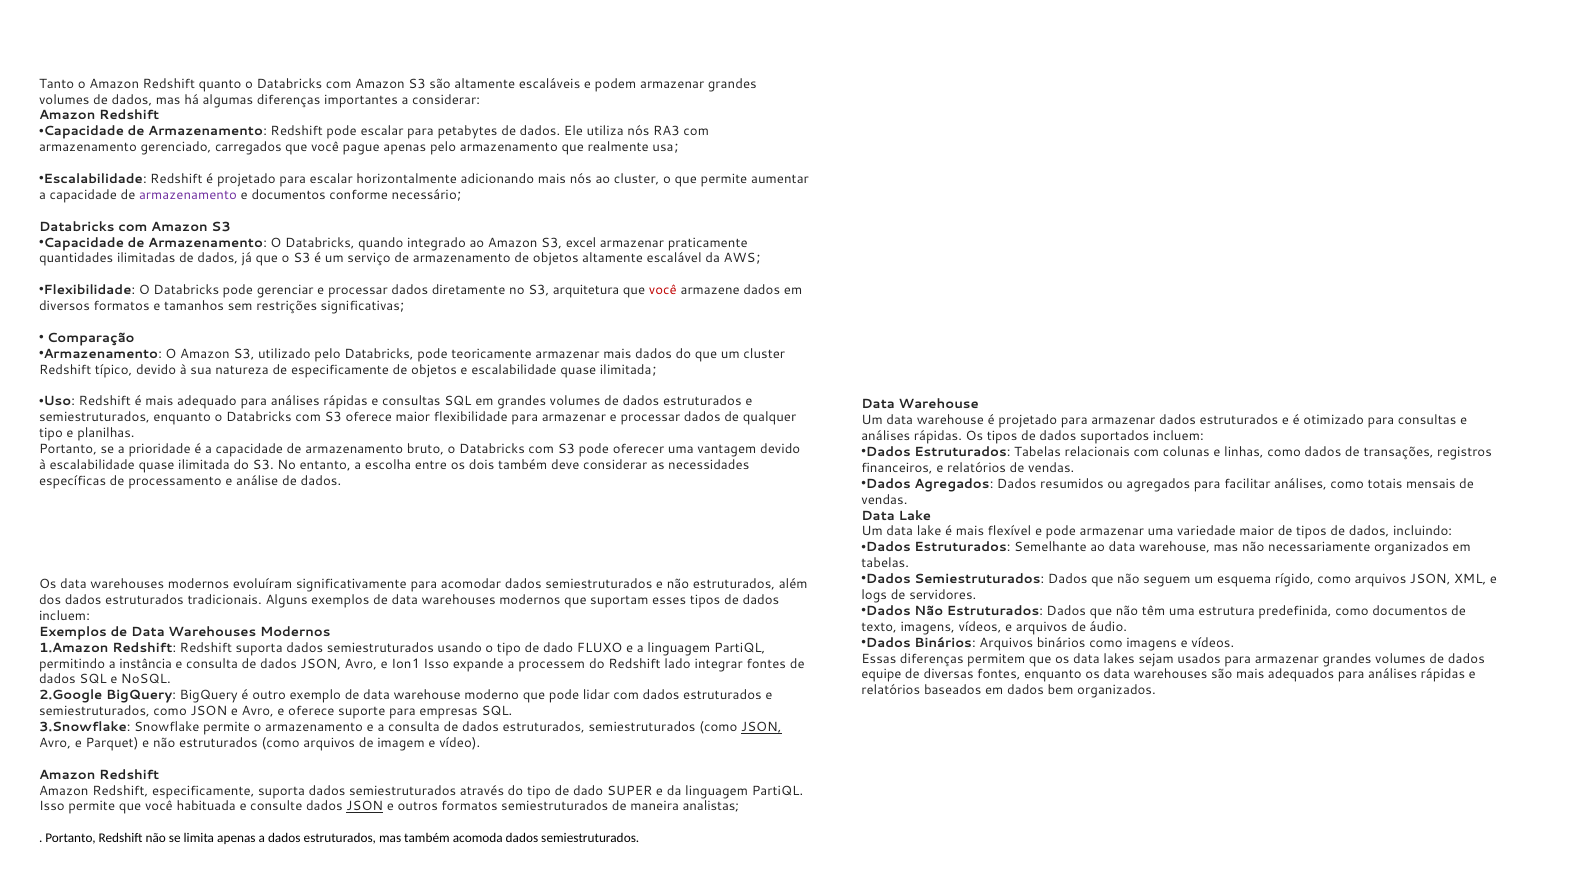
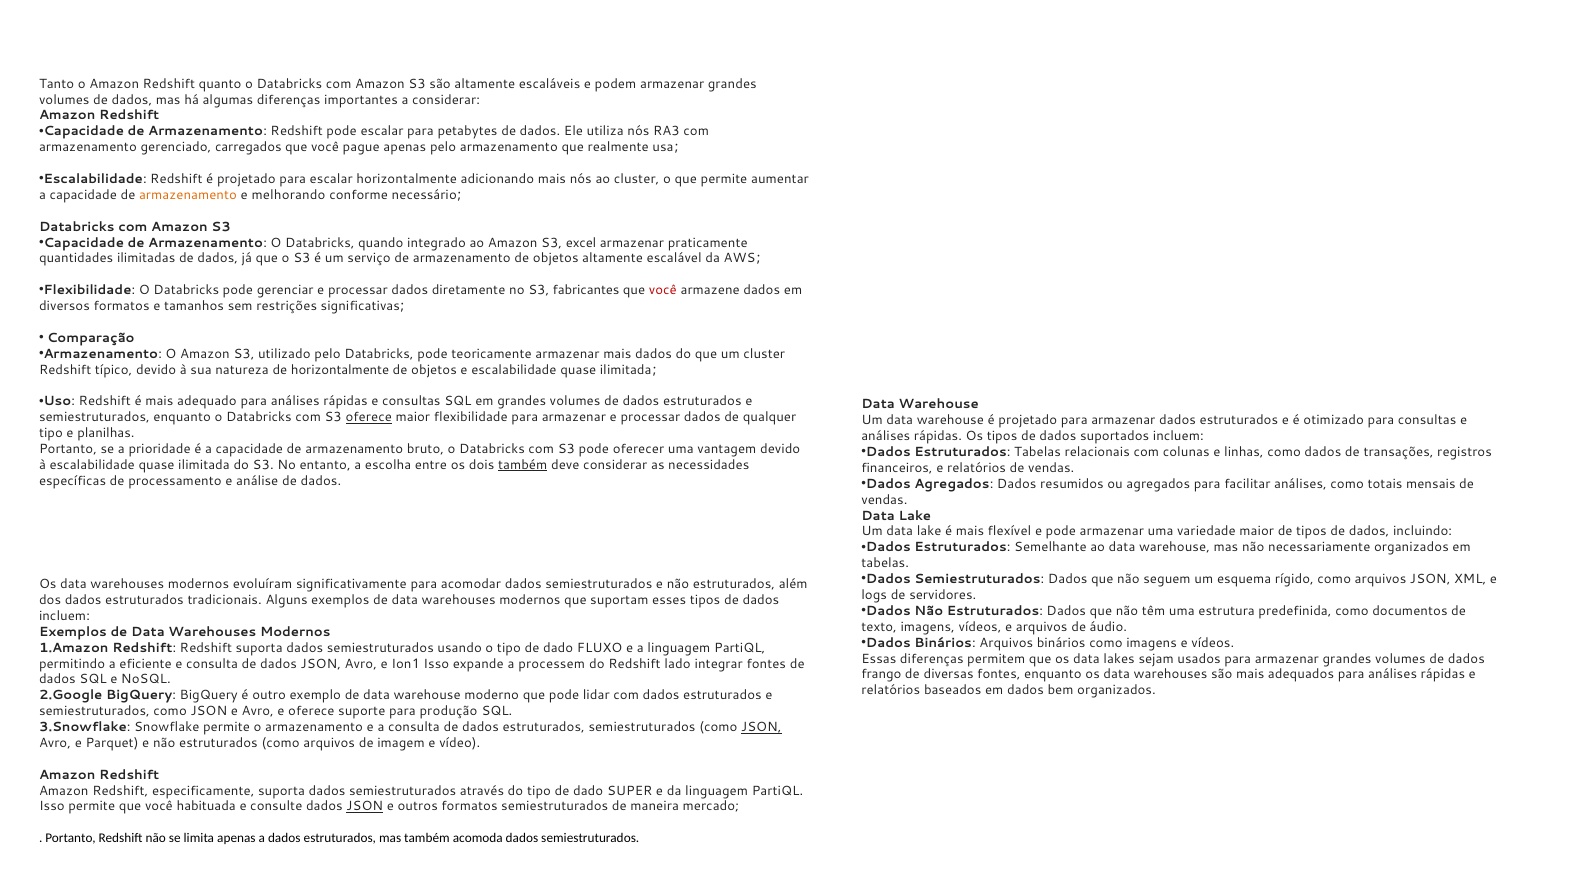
armazenamento colour: purple -> orange (188, 195)
e documentos: documentos -> melhorando (289, 195)
arquitetura: arquitetura -> fabricantes (586, 290)
de especificamente: especificamente -> horizontalmente (340, 370)
oferece underline: none -> present (369, 417)
também underline: none -> present (523, 465)
instância: instância -> eficiente (146, 664)
equipe: equipe -> frango (881, 674)
empresas: empresas -> produção (449, 711)
analistas: analistas -> mercado (711, 807)
